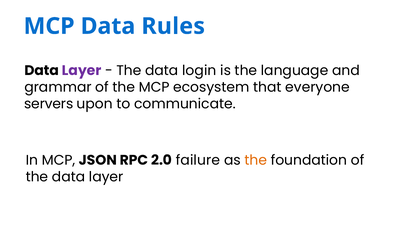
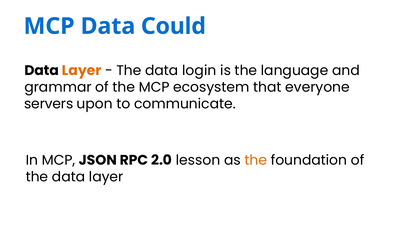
Rules: Rules -> Could (173, 26)
Layer colour: purple -> orange (82, 70)
failure: failure -> lesson (198, 160)
